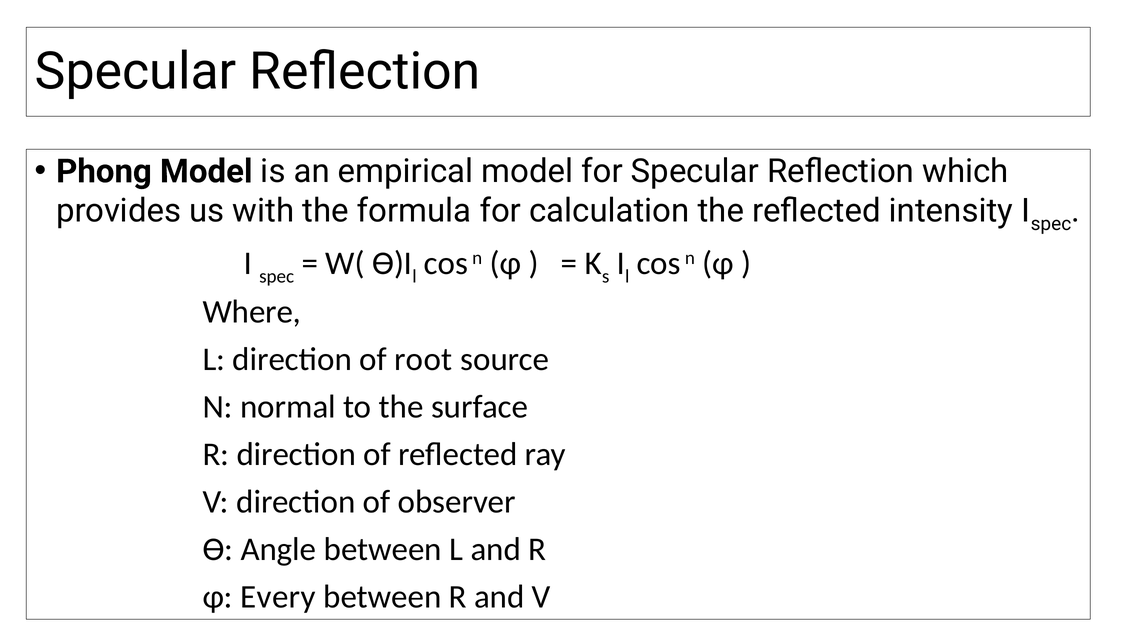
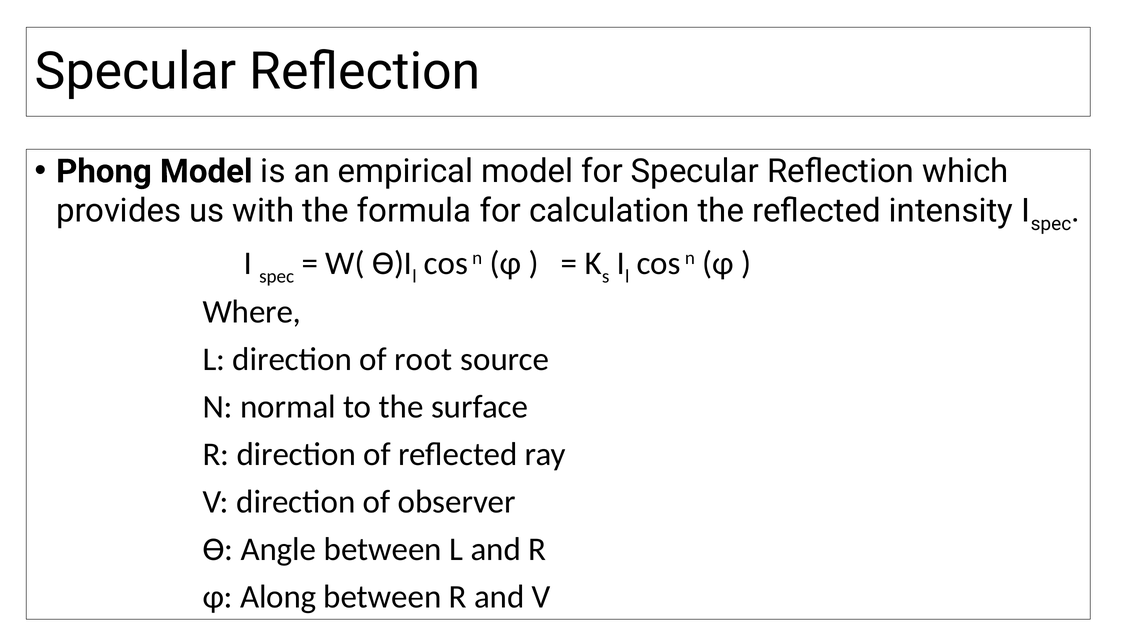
Every: Every -> Along (278, 596)
